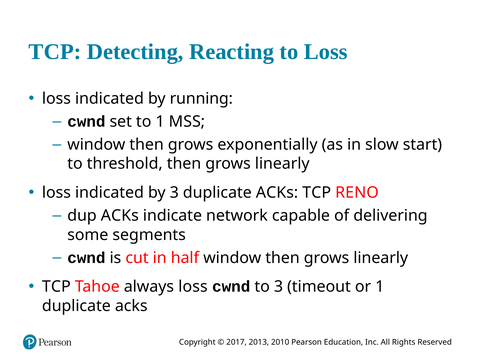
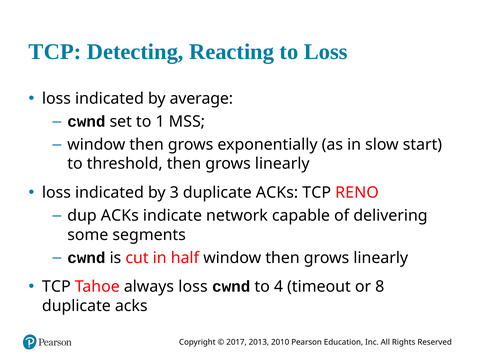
running: running -> average (201, 99)
to 3: 3 -> 4 (278, 287)
or 1: 1 -> 8 (380, 287)
